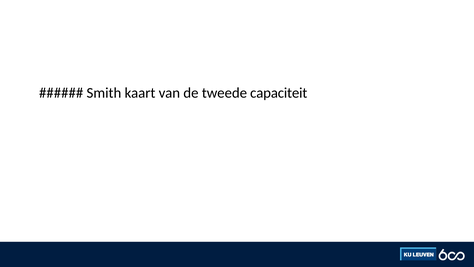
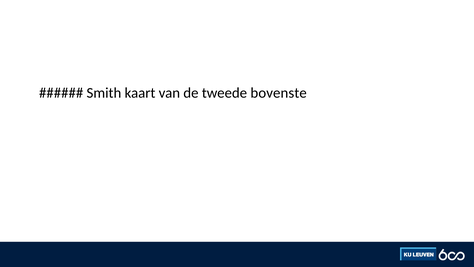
capaciteit: capaciteit -> bovenste (279, 93)
